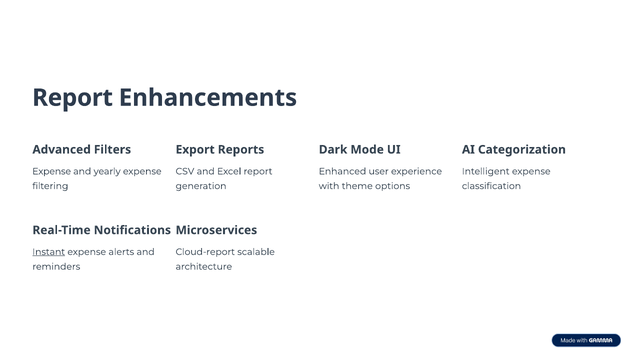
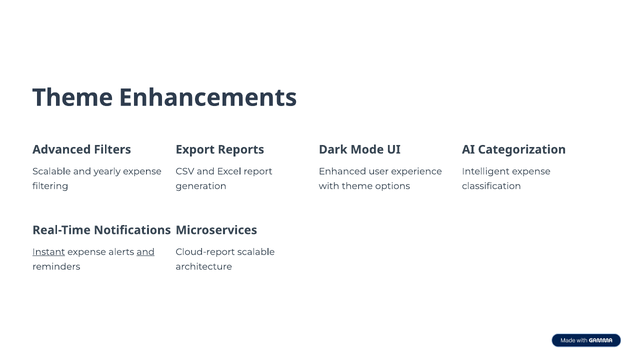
Report: Report -> Theme (73, 98)
Expense: Expense -> Scalable (52, 171)
and underline: none -> present (146, 252)
